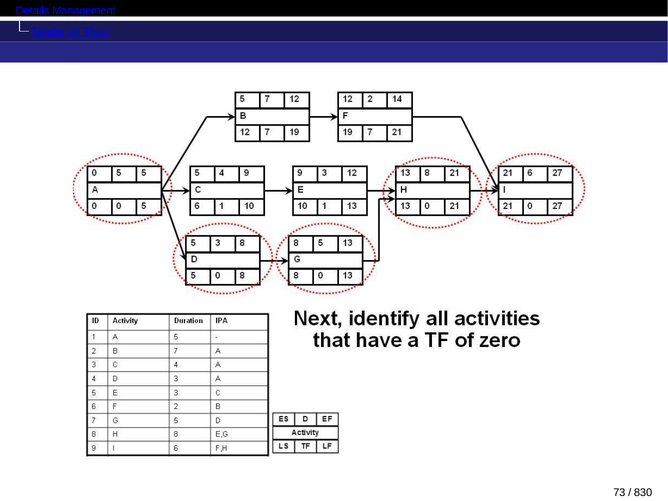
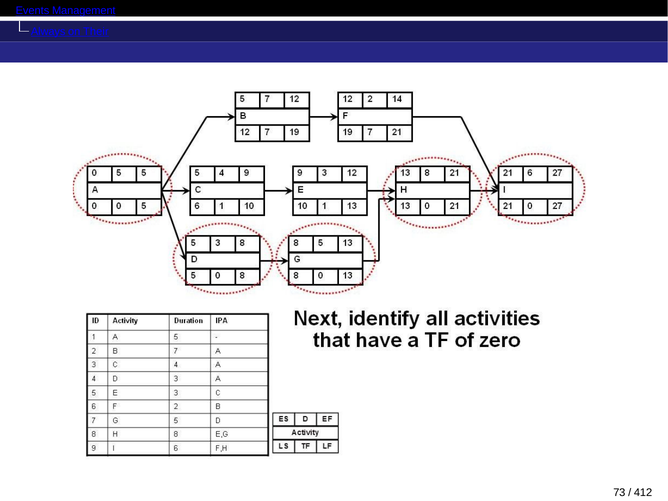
Details: Details -> Events (32, 11)
Tender: Tender -> Always (48, 32)
830: 830 -> 412 (643, 493)
